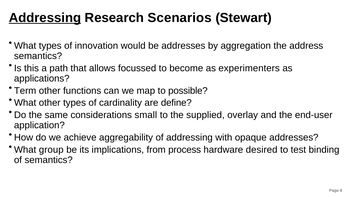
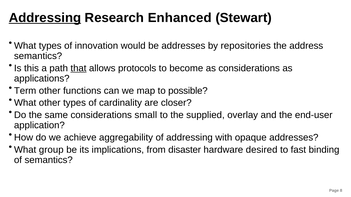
Scenarios: Scenarios -> Enhanced (180, 18)
aggregation: aggregation -> repositories (246, 46)
that underline: none -> present (78, 68)
focussed: focussed -> protocols (137, 68)
as experimenters: experimenters -> considerations (249, 68)
define: define -> closer (176, 103)
process: process -> disaster (185, 150)
test: test -> fast (298, 150)
